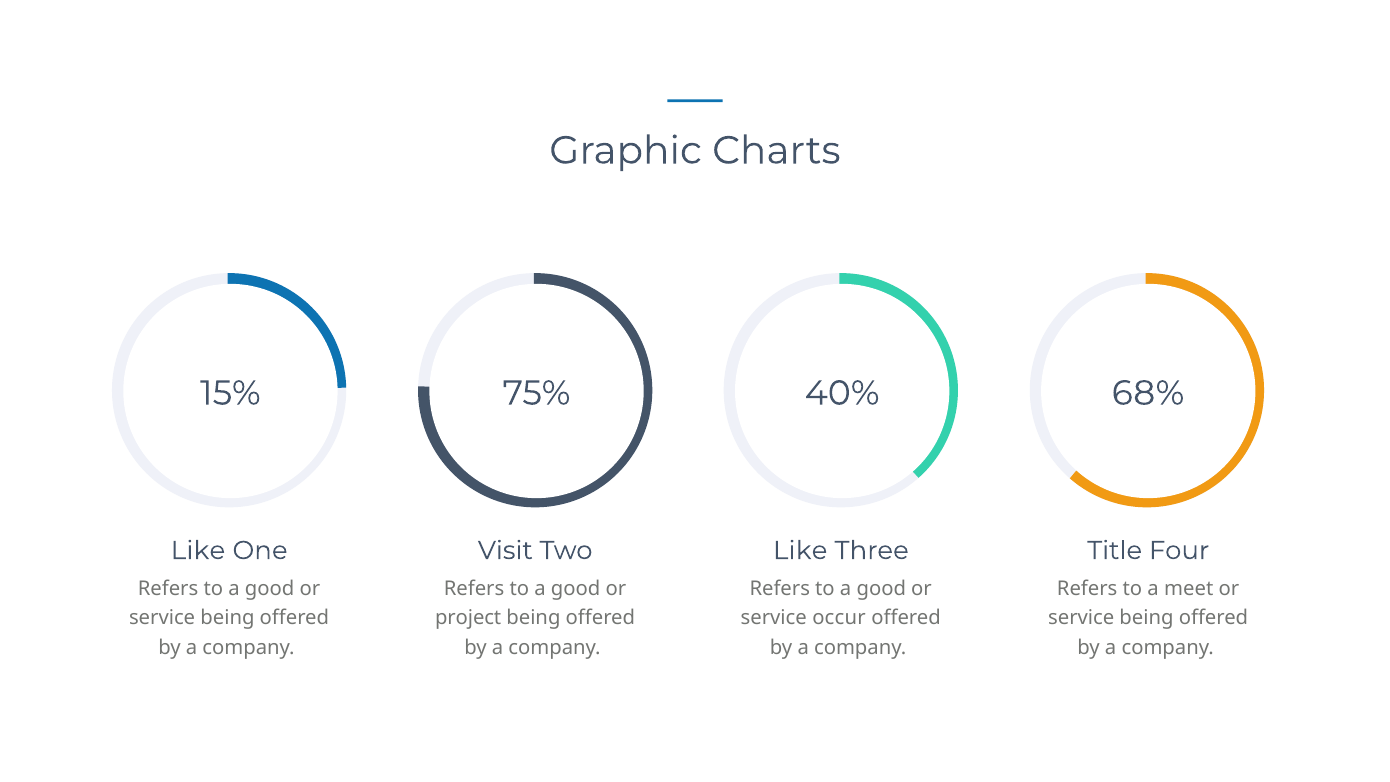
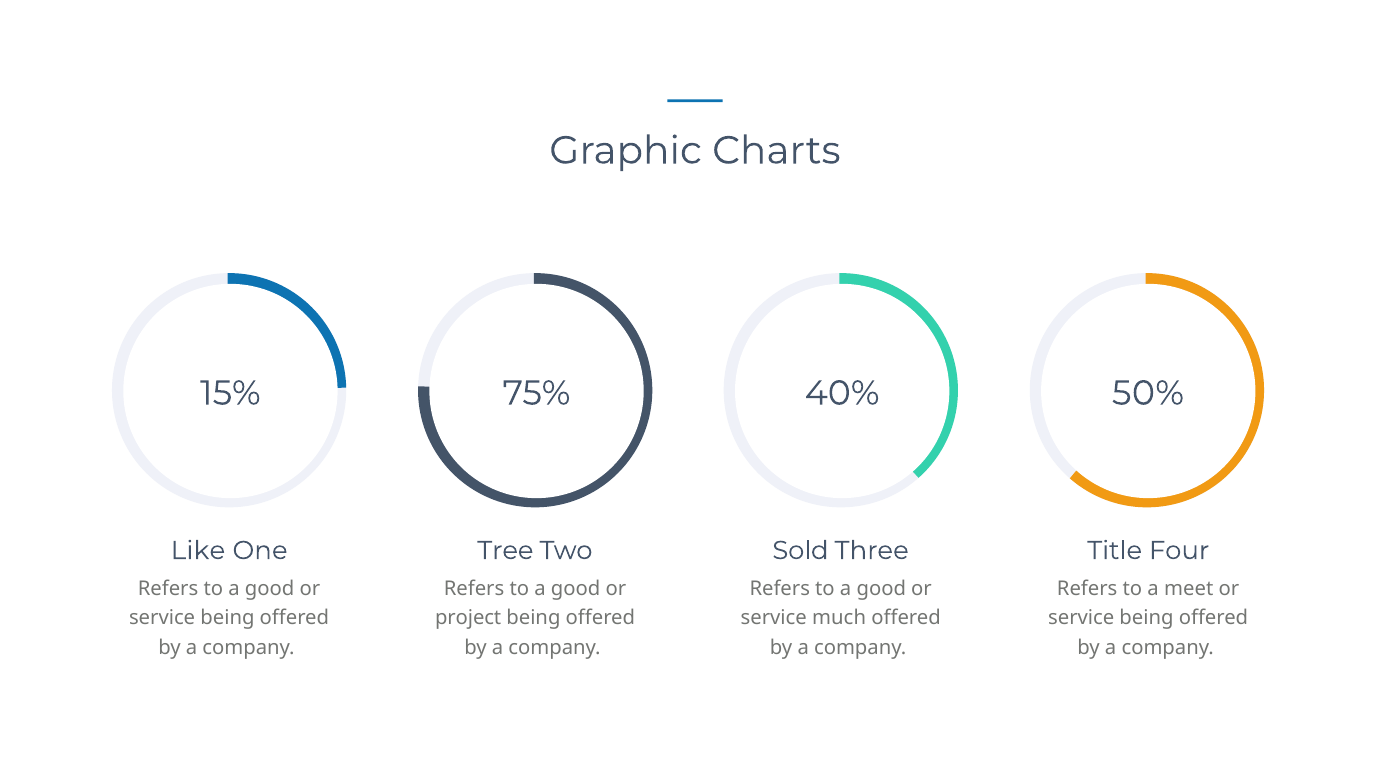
68%: 68% -> 50% (1148, 393)
Visit: Visit -> Tree (505, 551)
Like: Like -> Sold (800, 551)
occur: occur -> much (839, 618)
